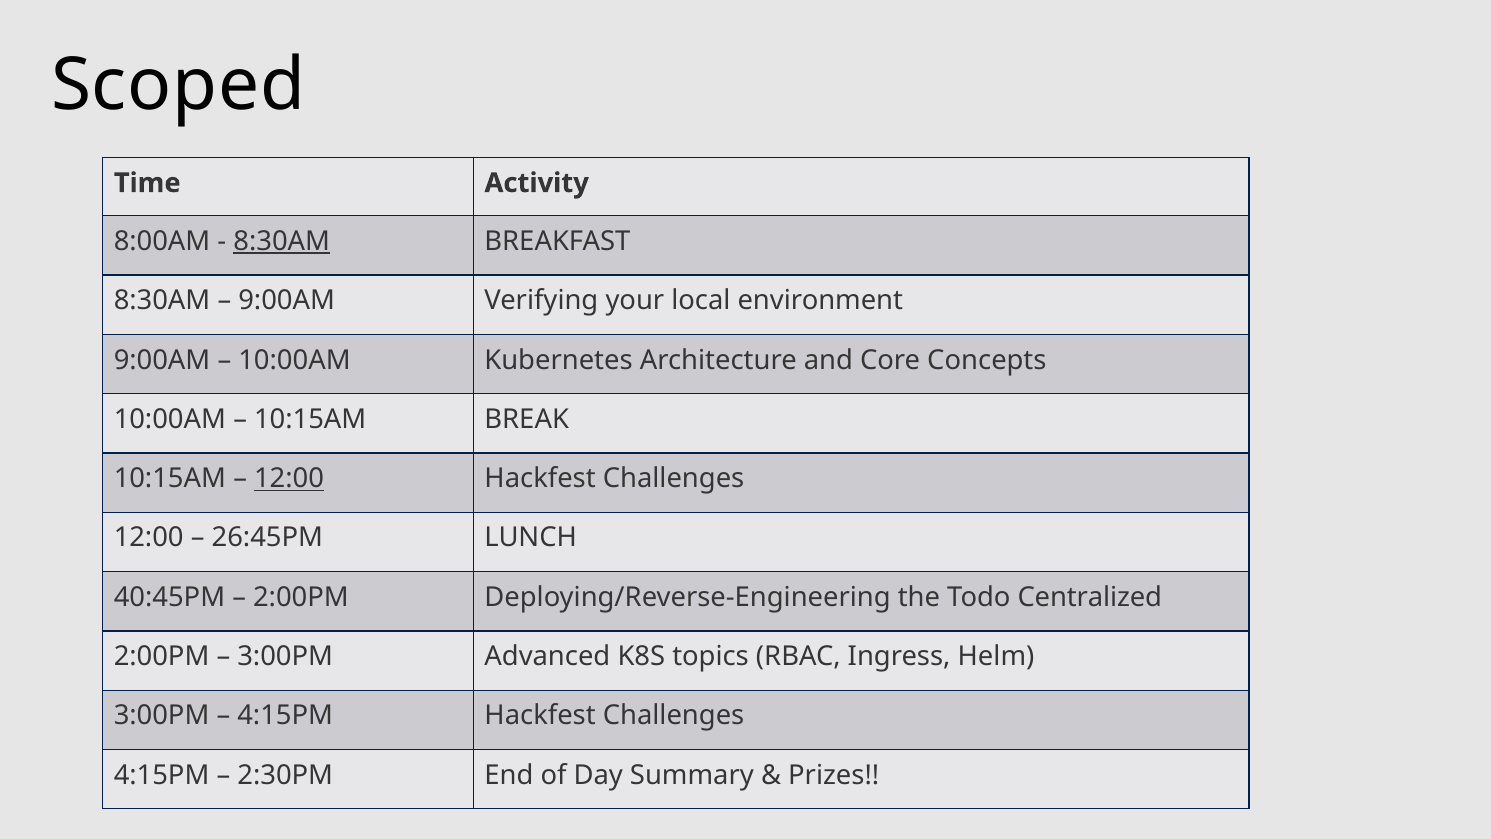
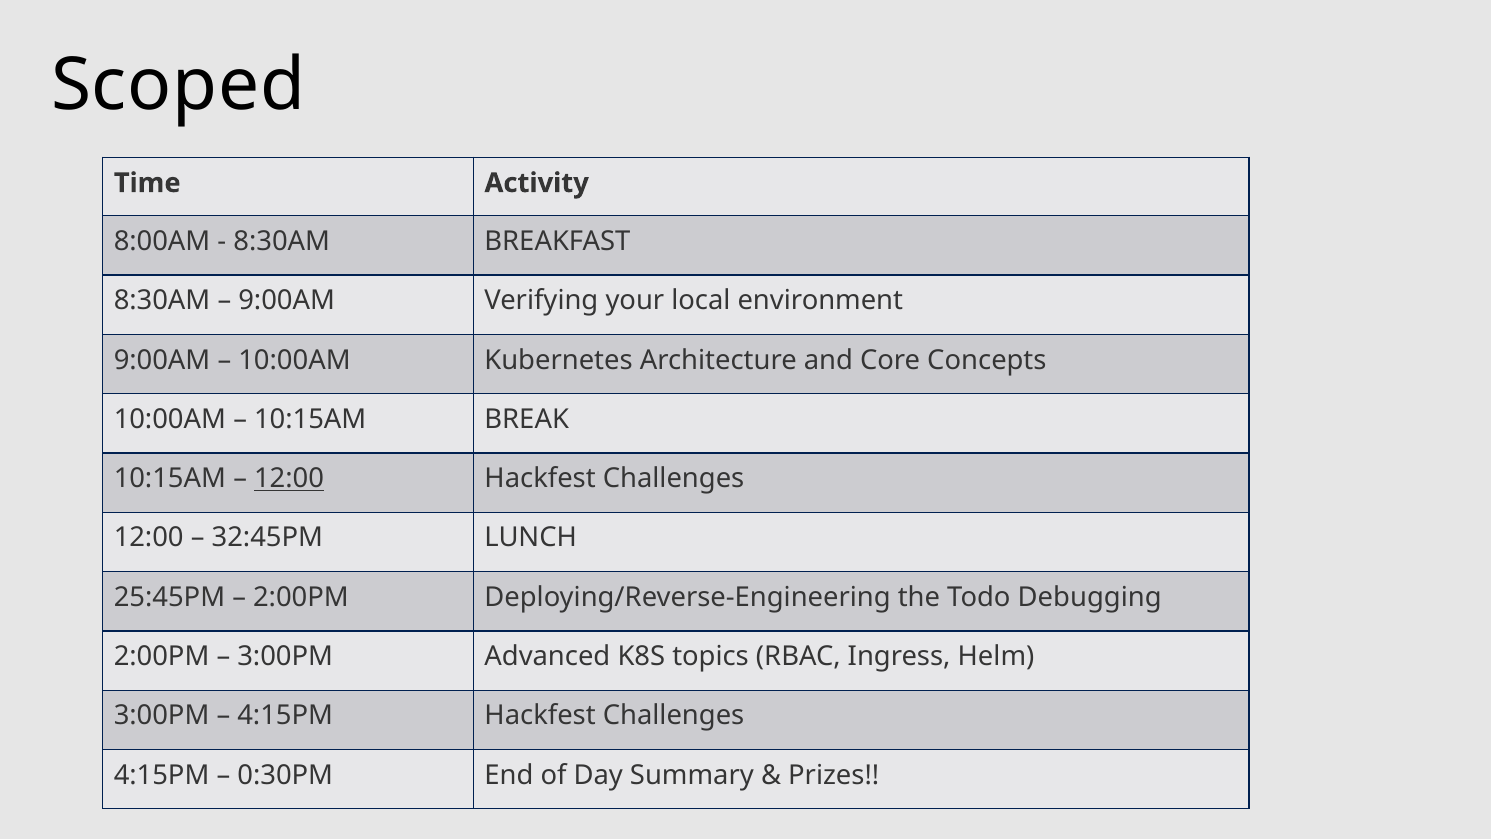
8:30AM underline: present -> none (282, 241)
26:45PM: 26:45PM -> 32:45PM (267, 538)
40:45PM: 40:45PM -> 25:45PM (169, 597)
Centralized: Centralized -> Debugging (1090, 597)
2:30PM: 2:30PM -> 0:30PM (285, 775)
